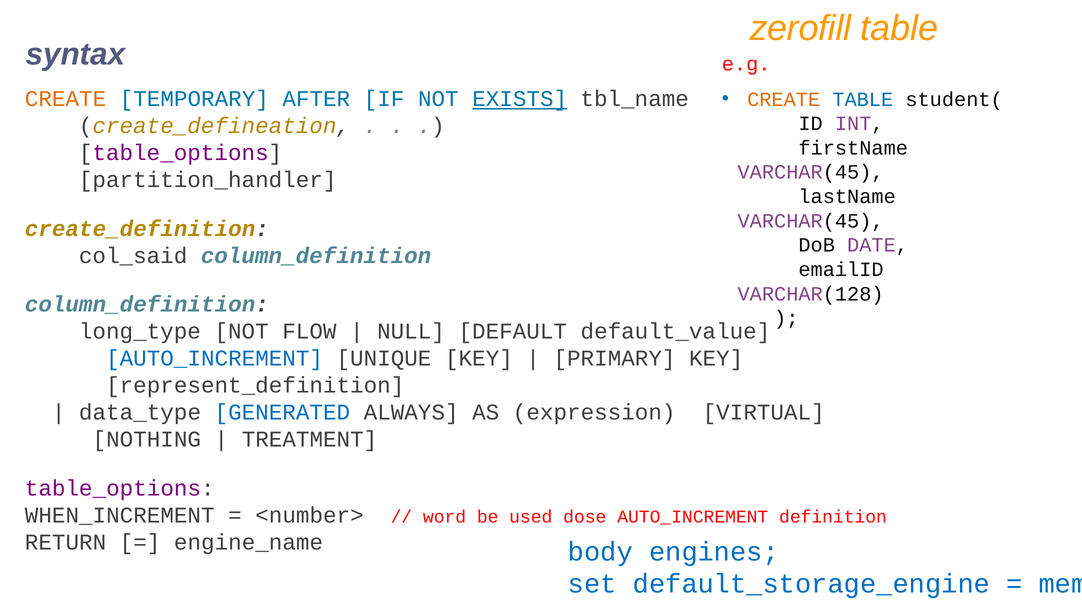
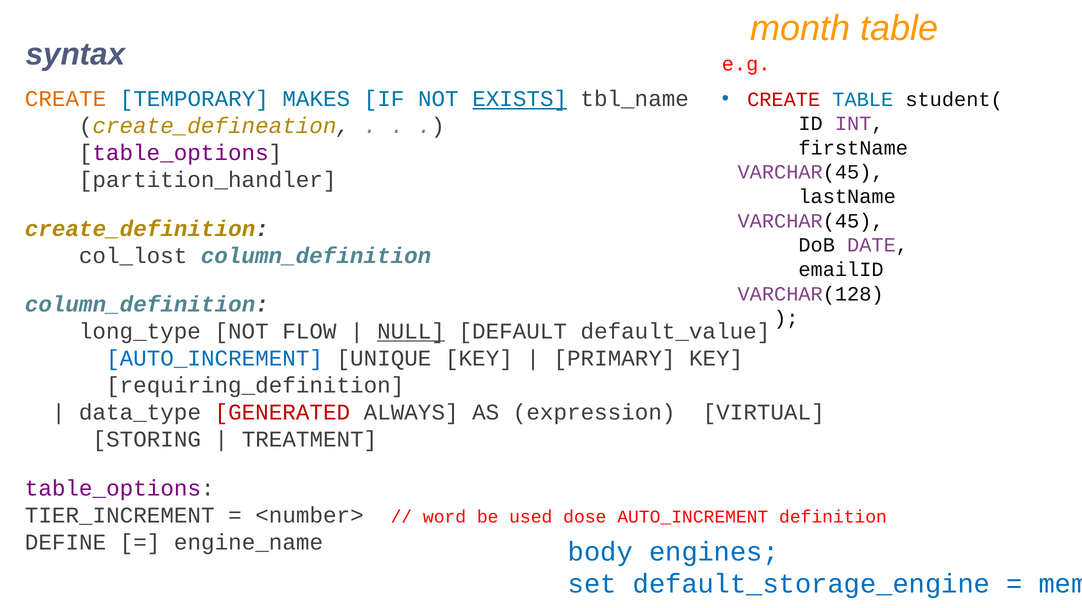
zerofill: zerofill -> month (800, 28)
CREATE colour: orange -> red (784, 99)
AFTER: AFTER -> MAKES (316, 99)
col_said: col_said -> col_lost (133, 256)
NULL underline: none -> present (411, 332)
represent_definition: represent_definition -> requiring_definition (255, 386)
GENERATED colour: blue -> red (282, 413)
NOTHING: NOTHING -> STORING (147, 440)
WHEN_INCREMENT: WHEN_INCREMENT -> TIER_INCREMENT (120, 516)
RETURN: RETURN -> DEFINE (66, 543)
